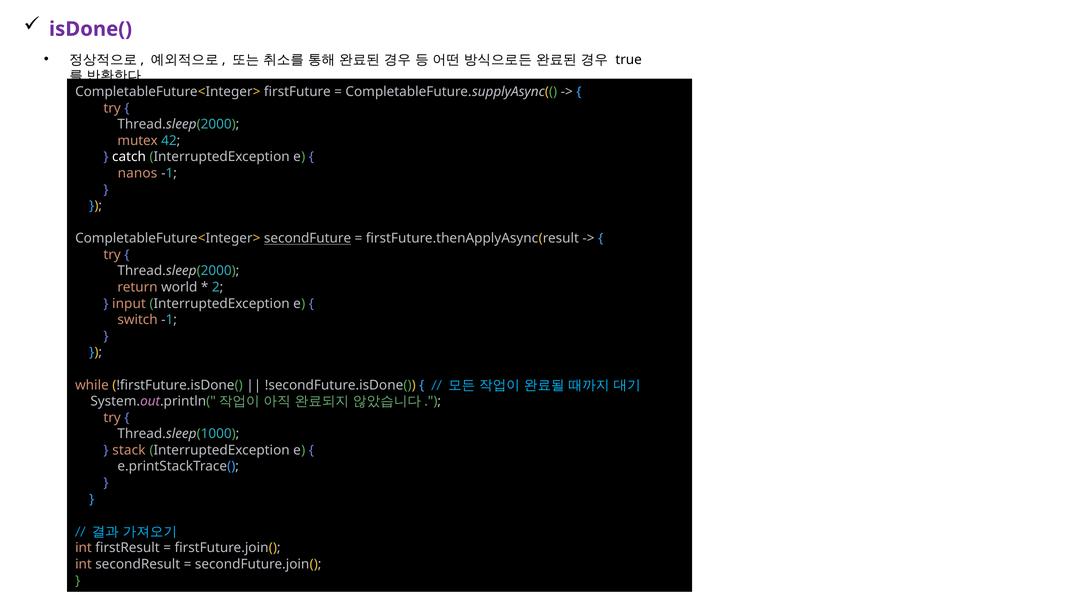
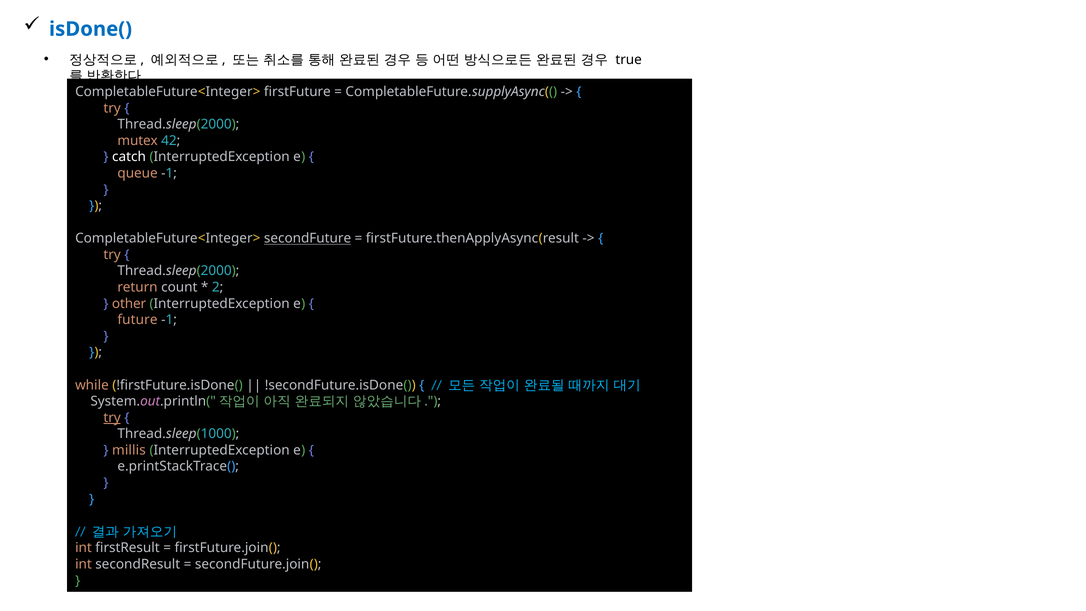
isDone( colour: purple -> blue (91, 29)
nanos: nanos -> queue (138, 173)
world: world -> count (179, 287)
input: input -> other (129, 304)
switch: switch -> future (138, 320)
try underline: none -> present (112, 418)
stack: stack -> millis (129, 450)
